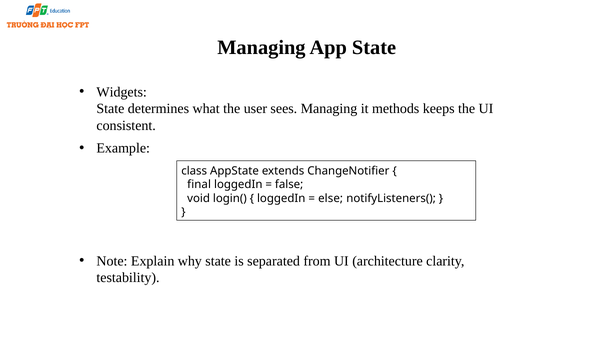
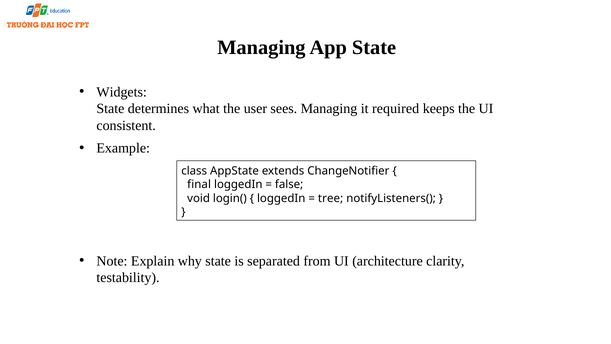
methods: methods -> required (396, 109)
else: else -> tree (331, 198)
